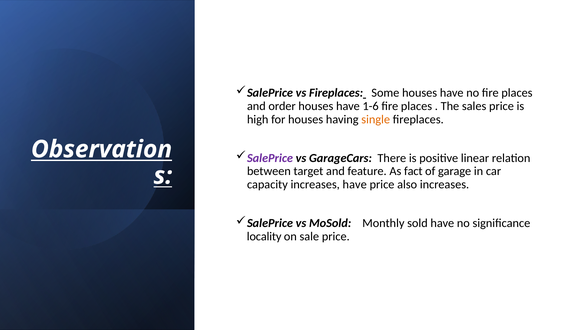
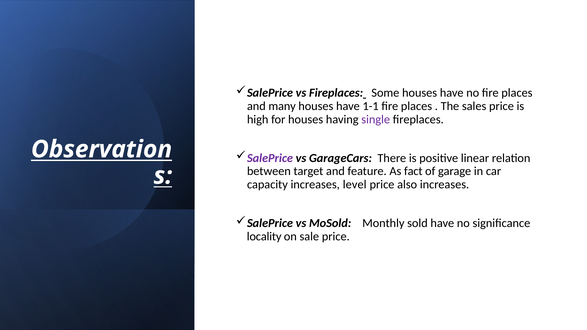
order: order -> many (282, 106)
1-6: 1-6 -> 1-1 (371, 106)
single colour: orange -> purple (376, 119)
increases have: have -> level (355, 185)
